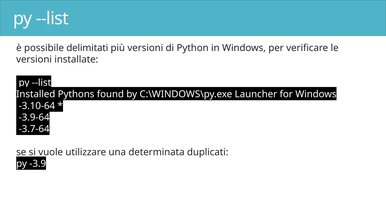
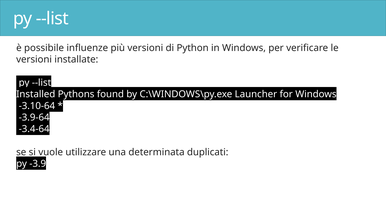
delimitati: delimitati -> influenze (87, 48)
-3.7-64: -3.7-64 -> -3.4-64 (34, 129)
